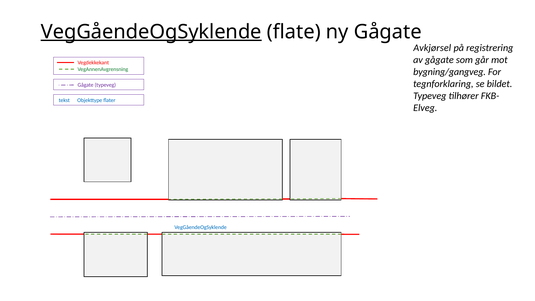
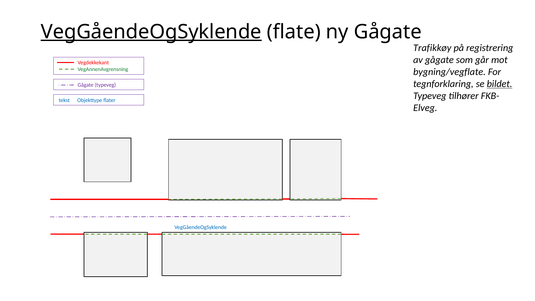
Avkjørsel: Avkjørsel -> Trafikkøy (432, 48)
bygning/gangveg: bygning/gangveg -> bygning/vegflate (449, 72)
bildet underline: none -> present (500, 84)
